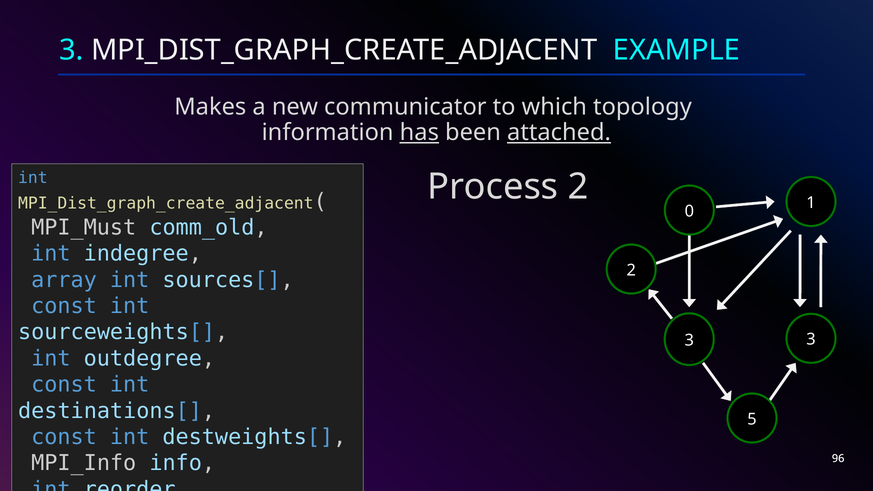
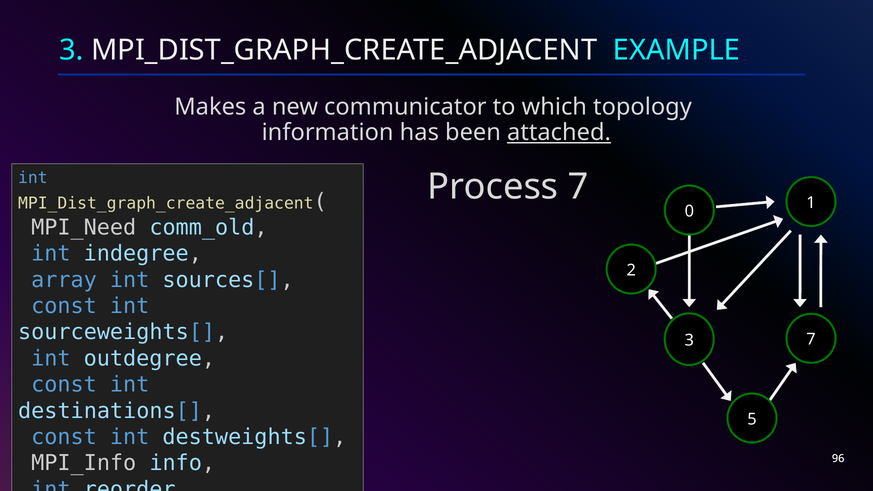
has underline: present -> none (419, 133)
Process 2: 2 -> 7 (578, 187)
MPI_Must: MPI_Must -> MPI_Need (84, 228)
3 3: 3 -> 7 (811, 339)
